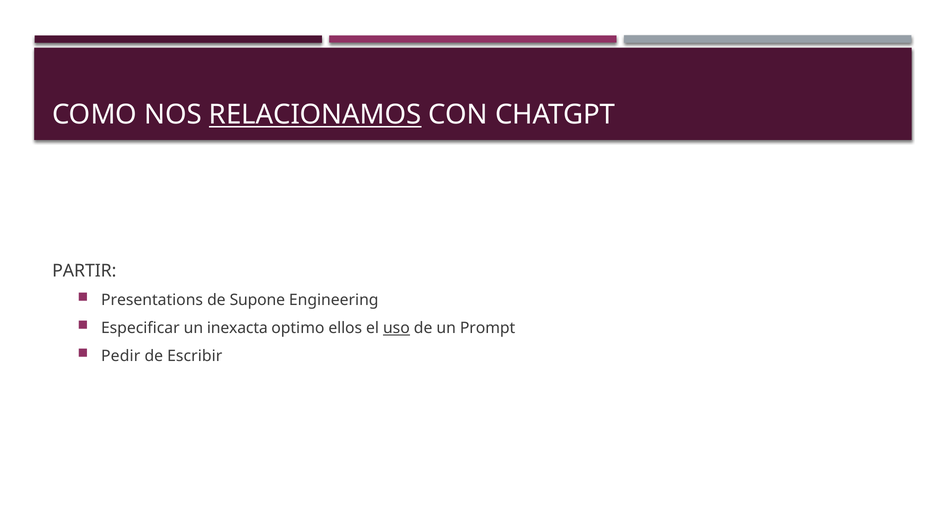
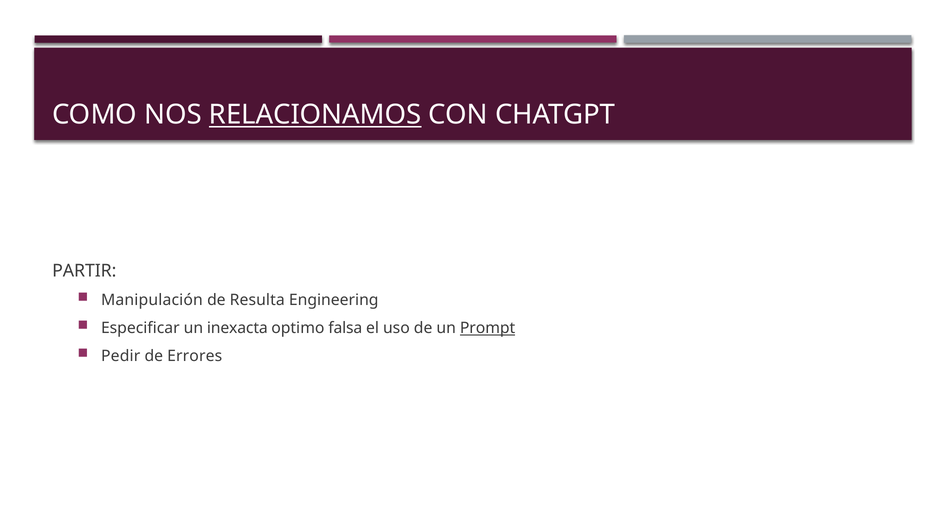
Presentations: Presentations -> Manipulación (152, 300)
Supone: Supone -> Resulta (257, 300)
ellos: ellos -> falsa (345, 328)
uso underline: present -> none (396, 328)
Prompt underline: none -> present (488, 328)
Escribir: Escribir -> Errores (195, 356)
